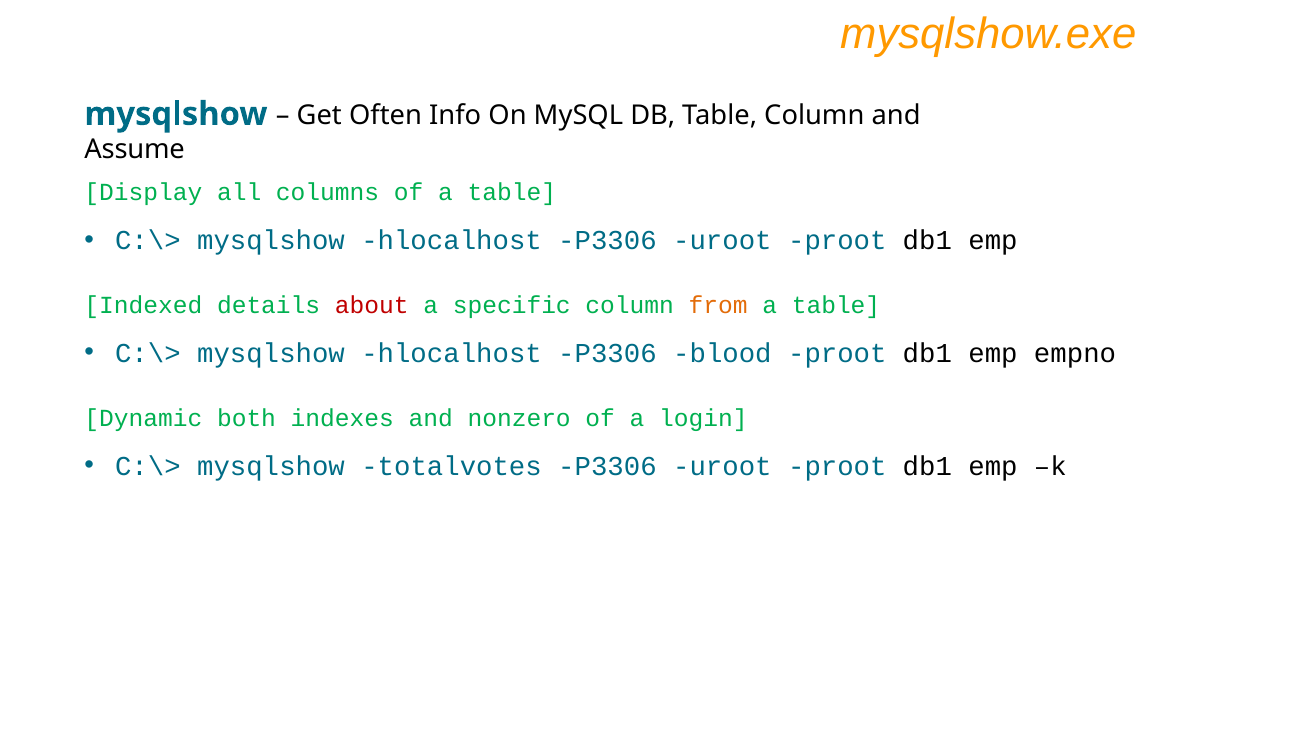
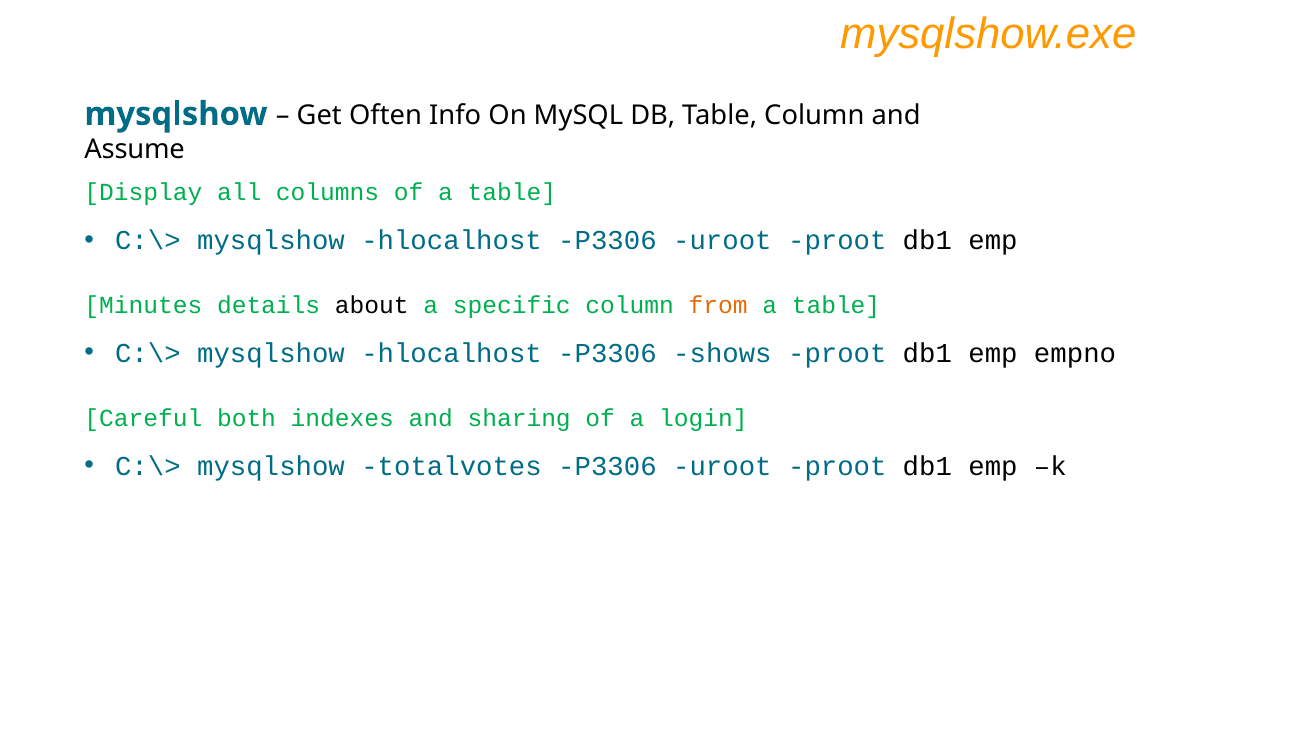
Indexed: Indexed -> Minutes (143, 306)
about colour: red -> black (372, 306)
blood: blood -> shows (722, 353)
Dynamic: Dynamic -> Careful (143, 419)
nonzero: nonzero -> sharing (519, 419)
